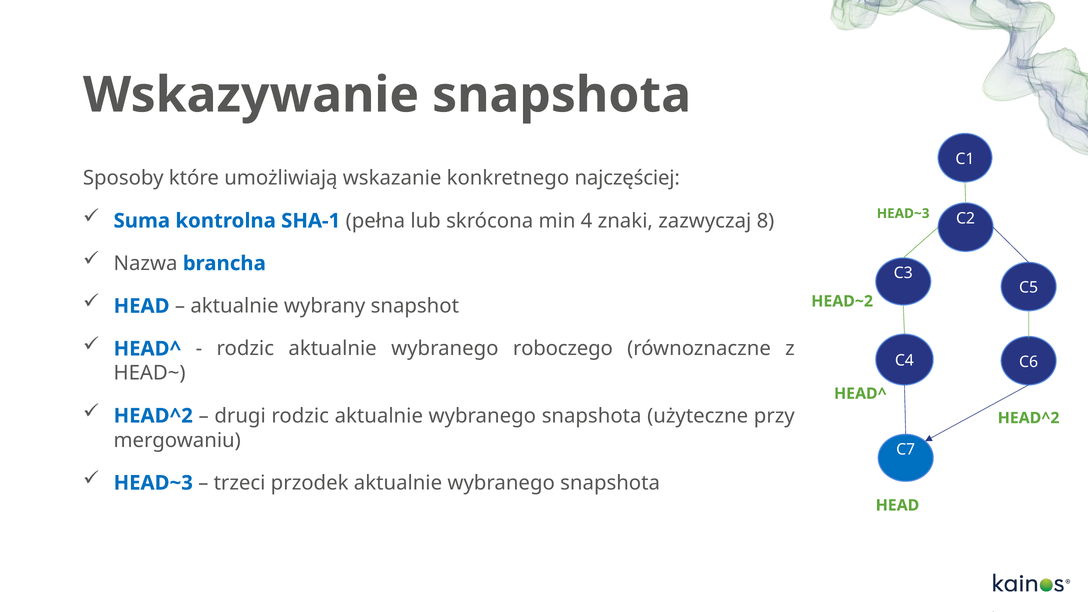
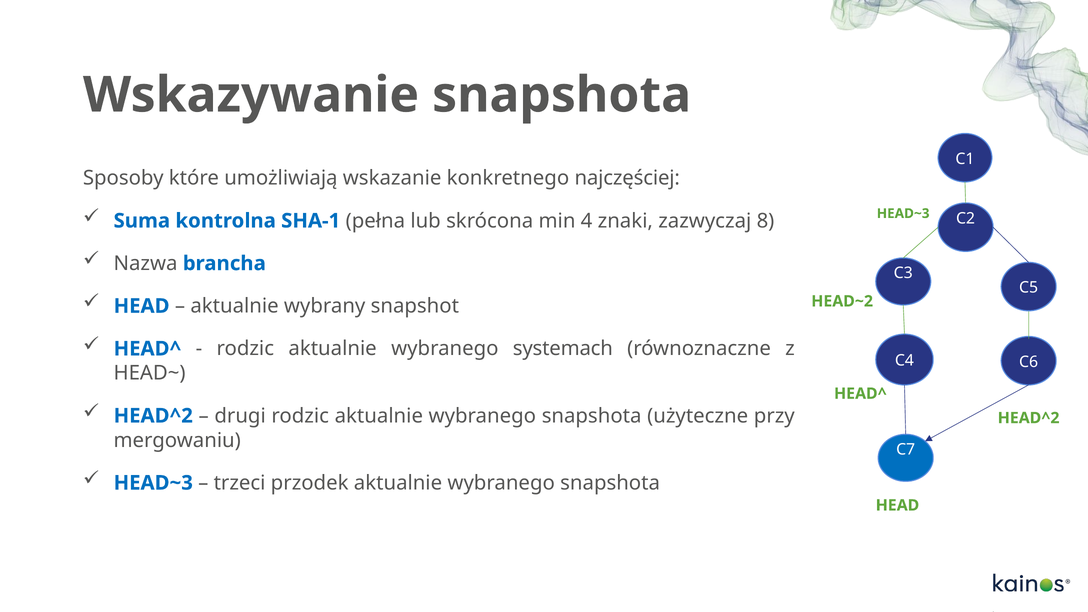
roboczego: roboczego -> systemach (563, 349)
